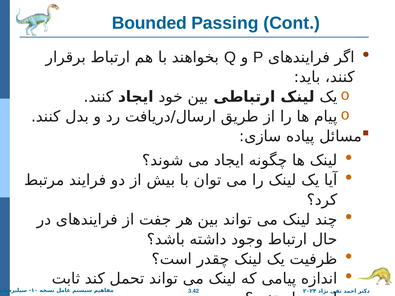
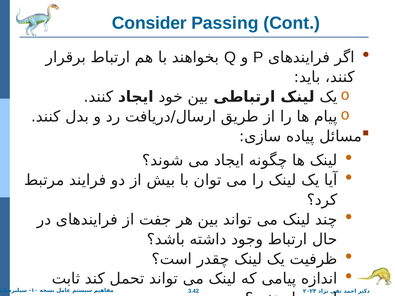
Bounded: Bounded -> Consider (149, 23)
